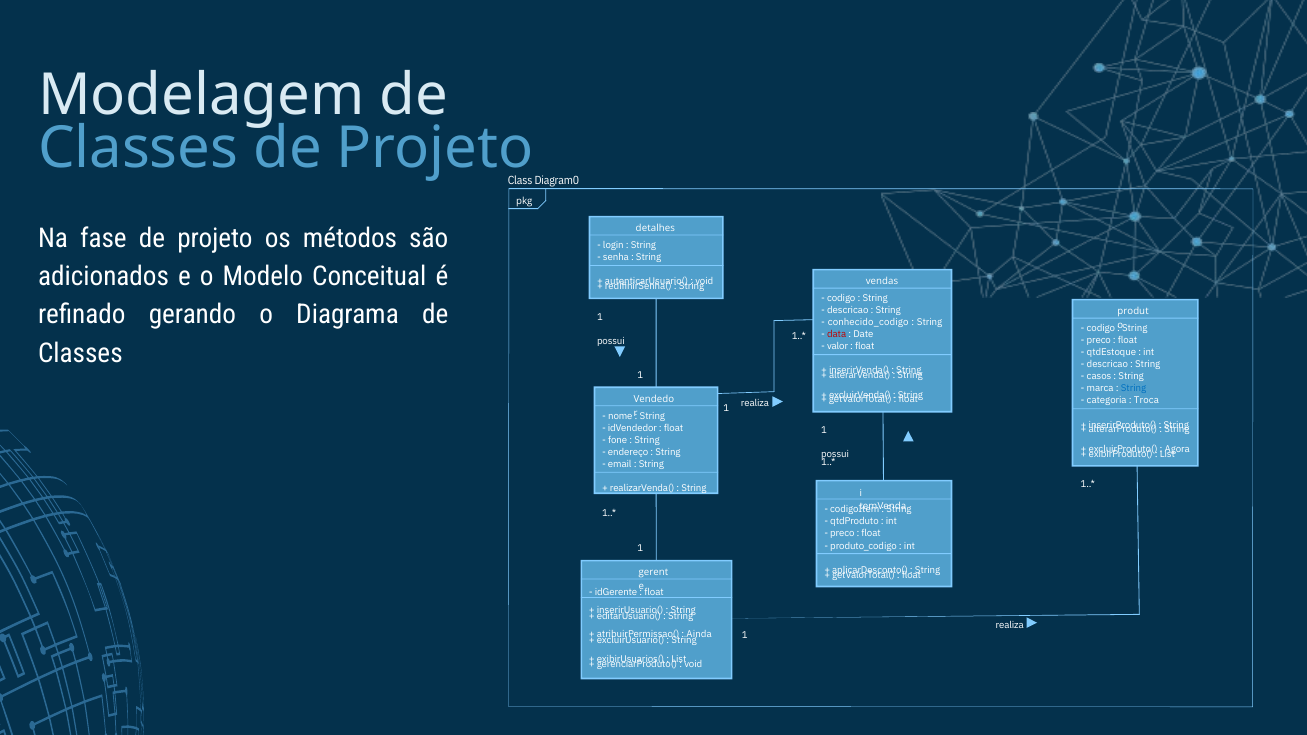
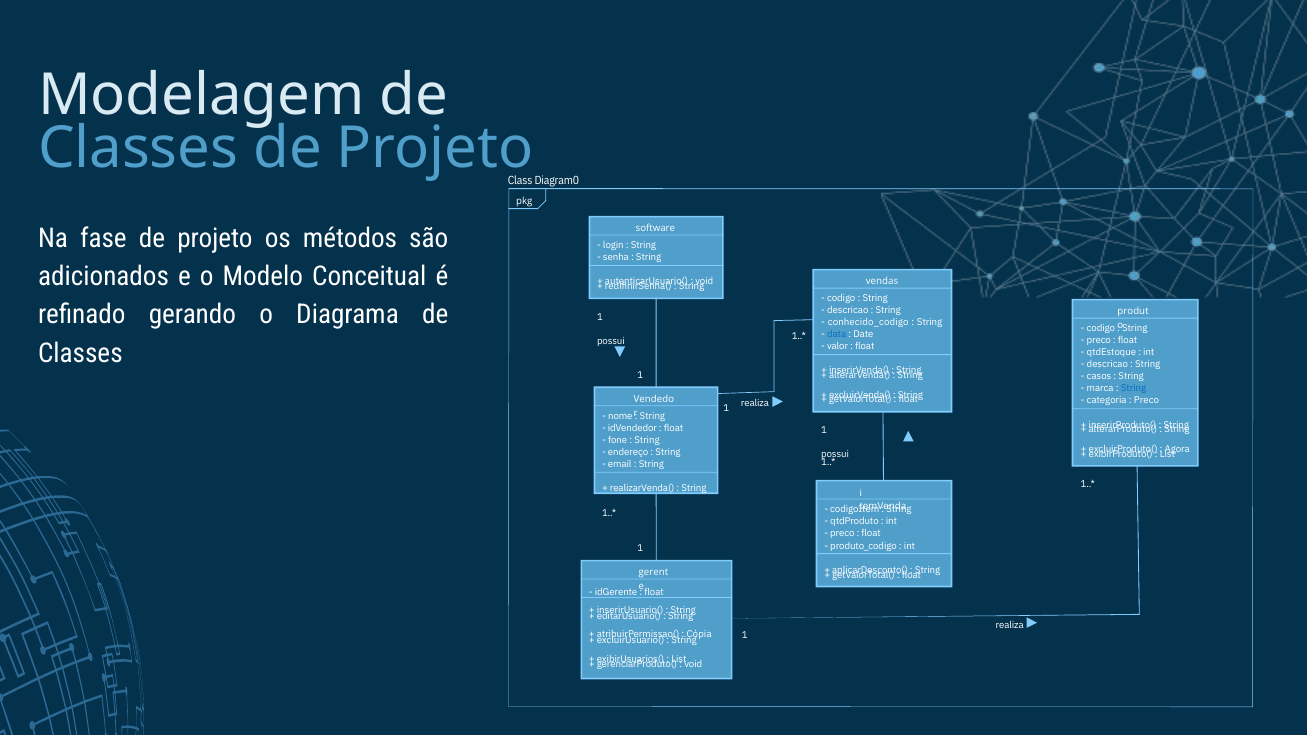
detalhes: detalhes -> software (655, 229)
data colour: red -> blue (837, 334)
Troca: Troca -> Preco (1146, 401)
Ainda: Ainda -> Cópia (699, 635)
